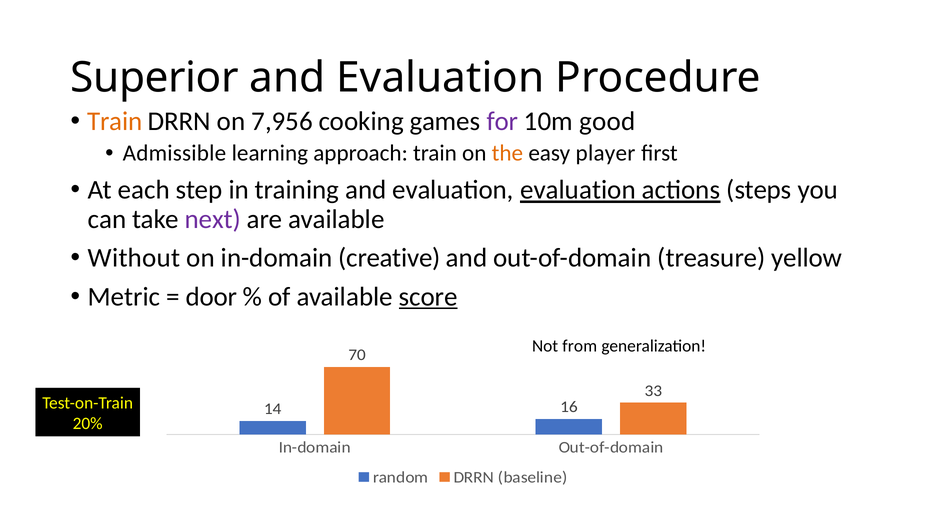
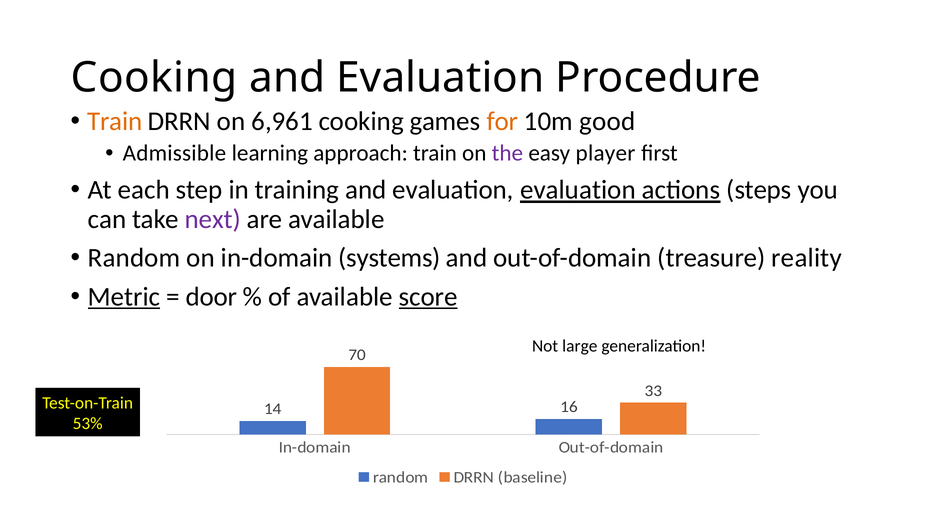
Superior: Superior -> Cooking (154, 78)
7,956: 7,956 -> 6,961 (282, 121)
for colour: purple -> orange (502, 121)
the colour: orange -> purple (507, 153)
Without: Without -> Random (134, 258)
creative: creative -> systems (389, 258)
yellow: yellow -> reality (807, 258)
Metric underline: none -> present (124, 297)
from: from -> large (580, 346)
20%: 20% -> 53% (88, 424)
